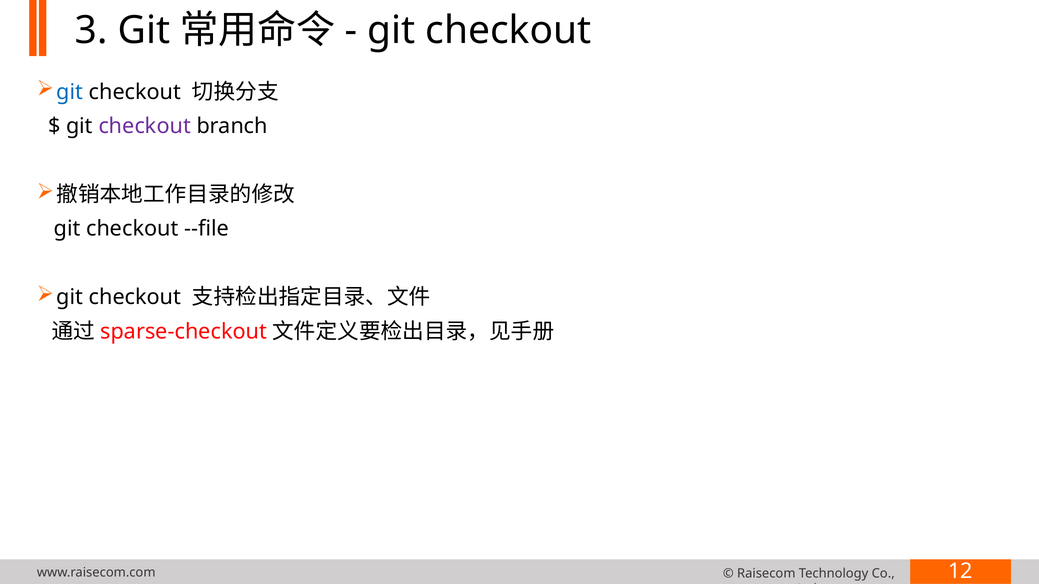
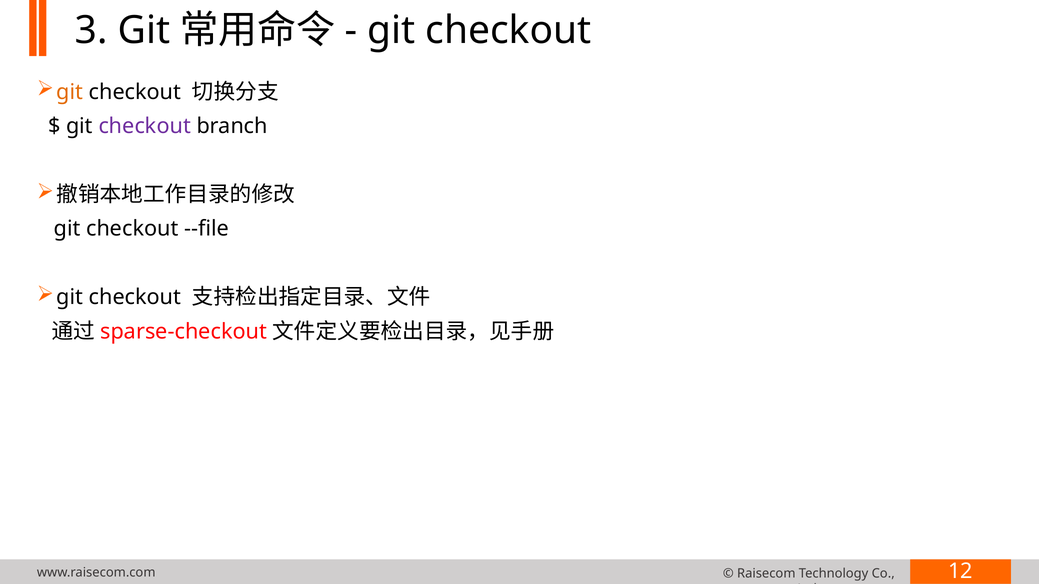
git colour: blue -> orange (70, 92)
